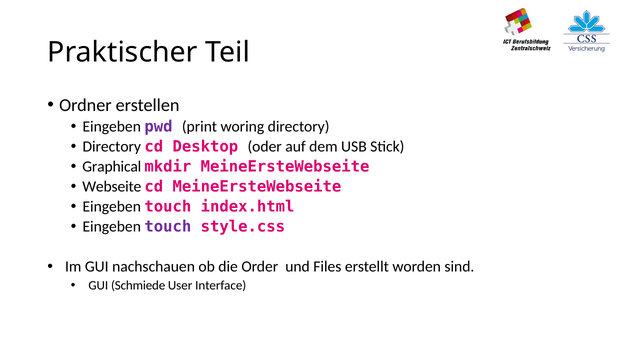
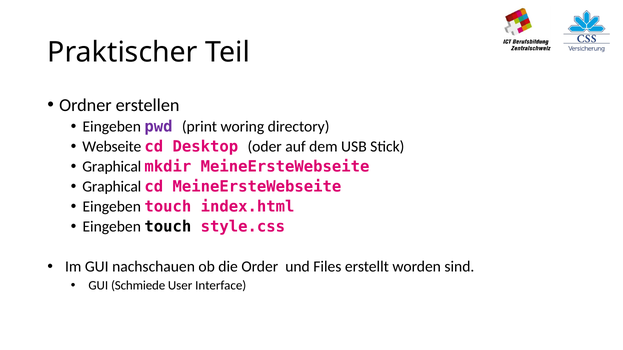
Directory: Directory -> Webseite (112, 147)
Webseite: Webseite -> Graphical (112, 187)
touch colour: purple -> black (168, 227)
